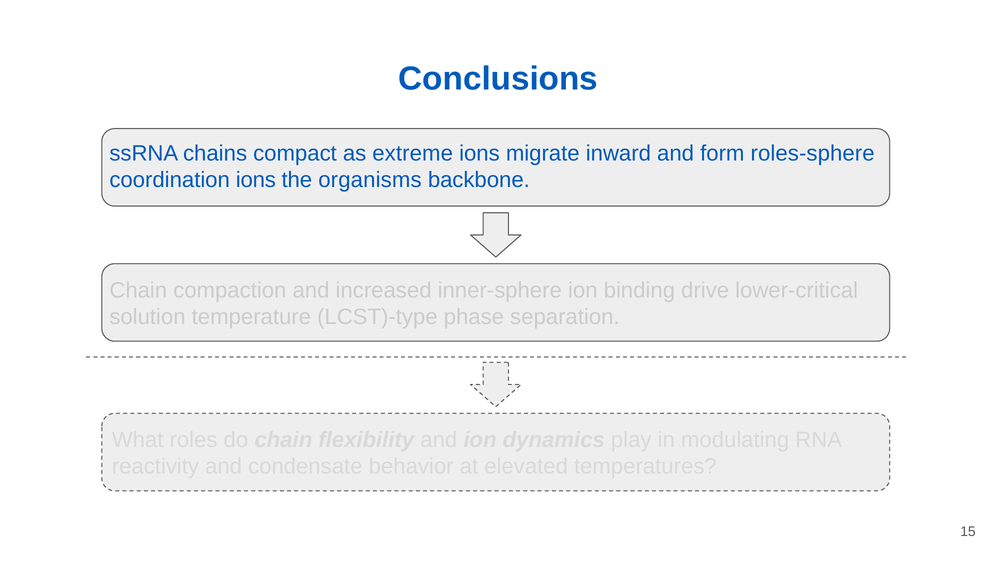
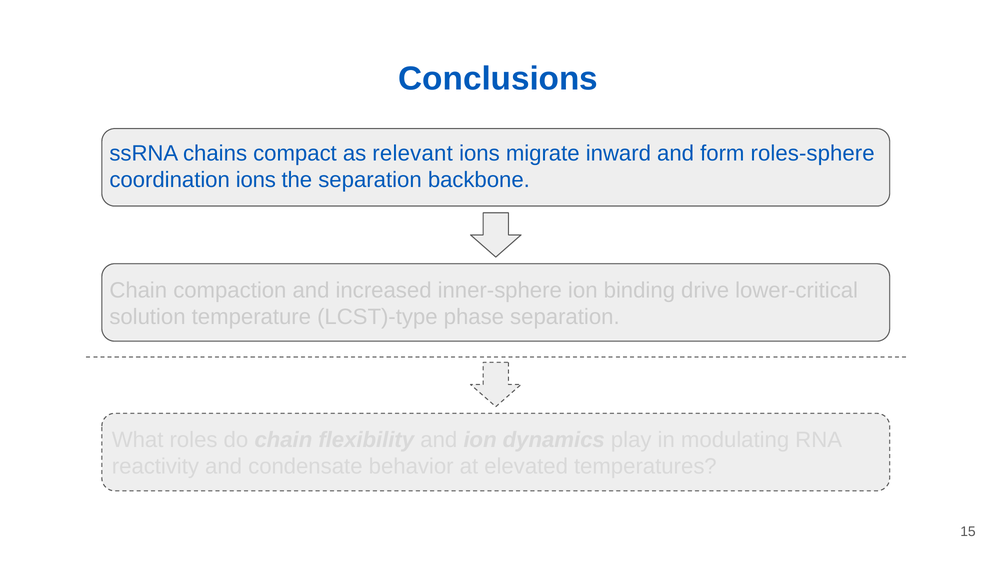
as extreme: extreme -> relevant (413, 153)
the organisms: organisms -> separation (370, 180)
